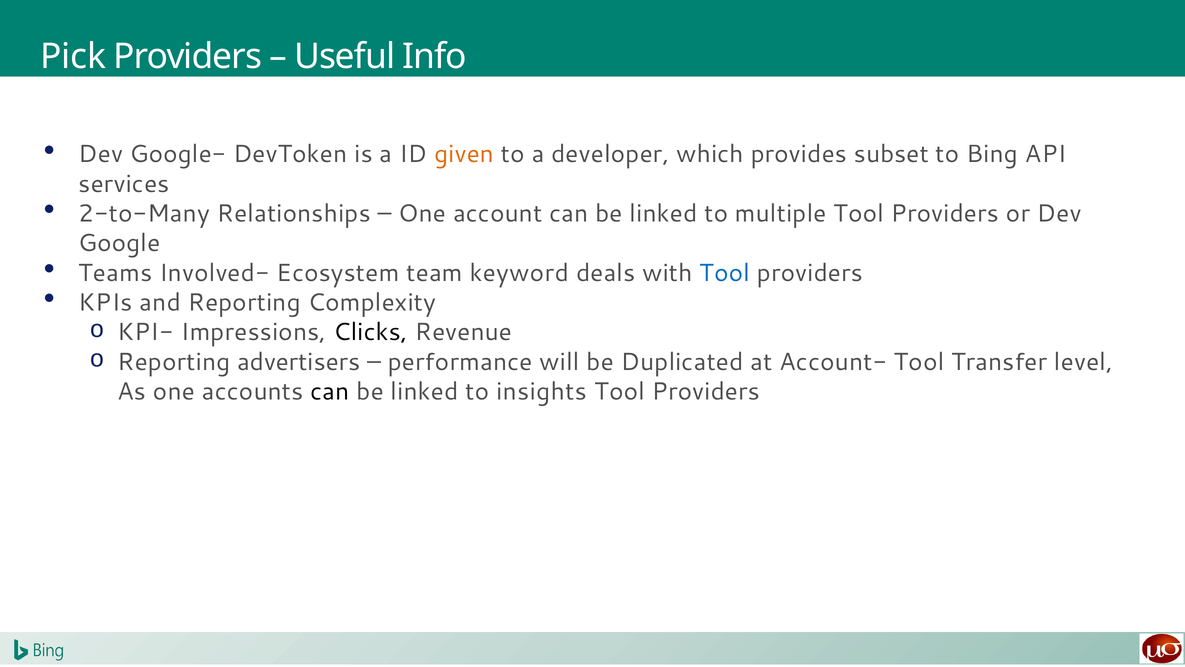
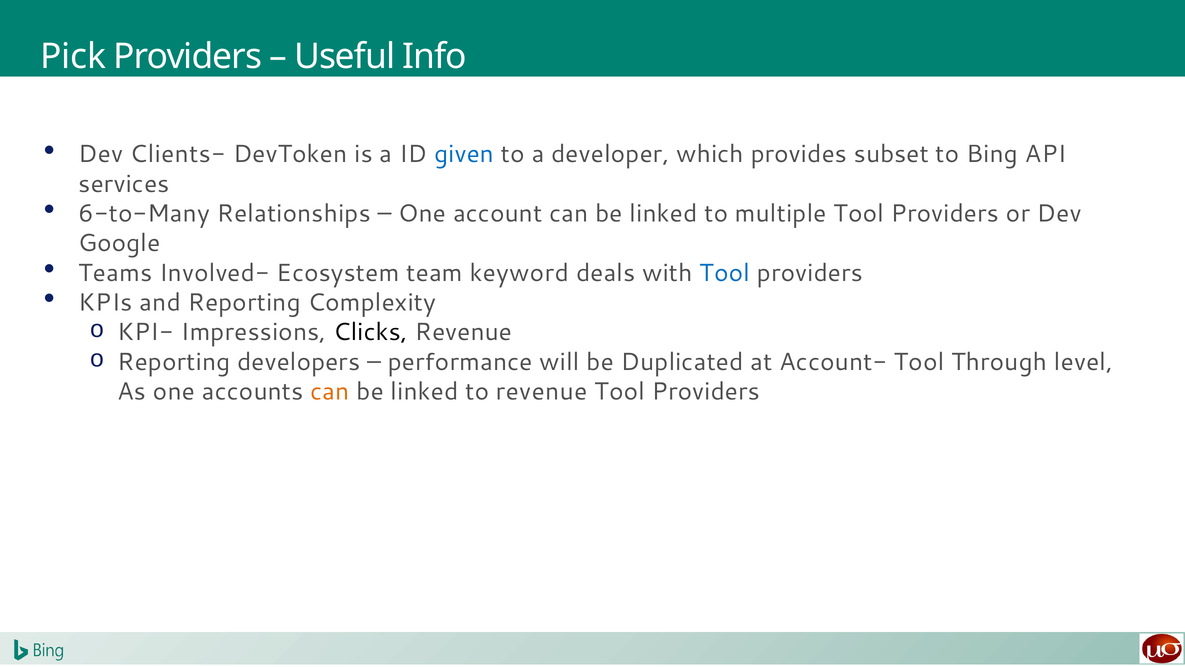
Google-: Google- -> Clients- (178, 154)
given colour: orange -> blue (464, 154)
2-to-Many: 2-to-Many -> 6-to-Many (144, 214)
advertisers: advertisers -> developers (299, 362)
Transfer: Transfer -> Through (999, 362)
can colour: black -> orange (330, 391)
to insights: insights -> revenue (542, 391)
